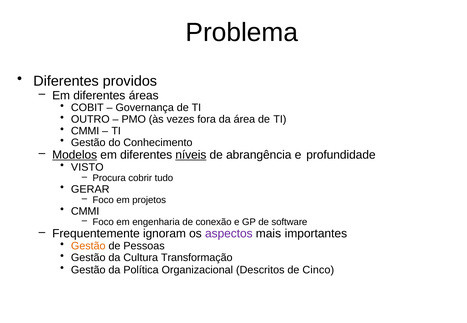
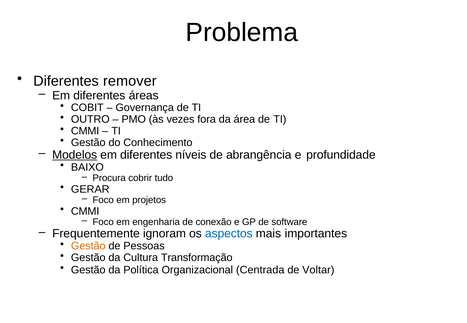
providos: providos -> remover (130, 81)
níveis underline: present -> none (191, 155)
VISTO: VISTO -> BAIXO (87, 167)
aspectos colour: purple -> blue (229, 234)
Descritos: Descritos -> Centrada (260, 270)
Cinco: Cinco -> Voltar (318, 270)
